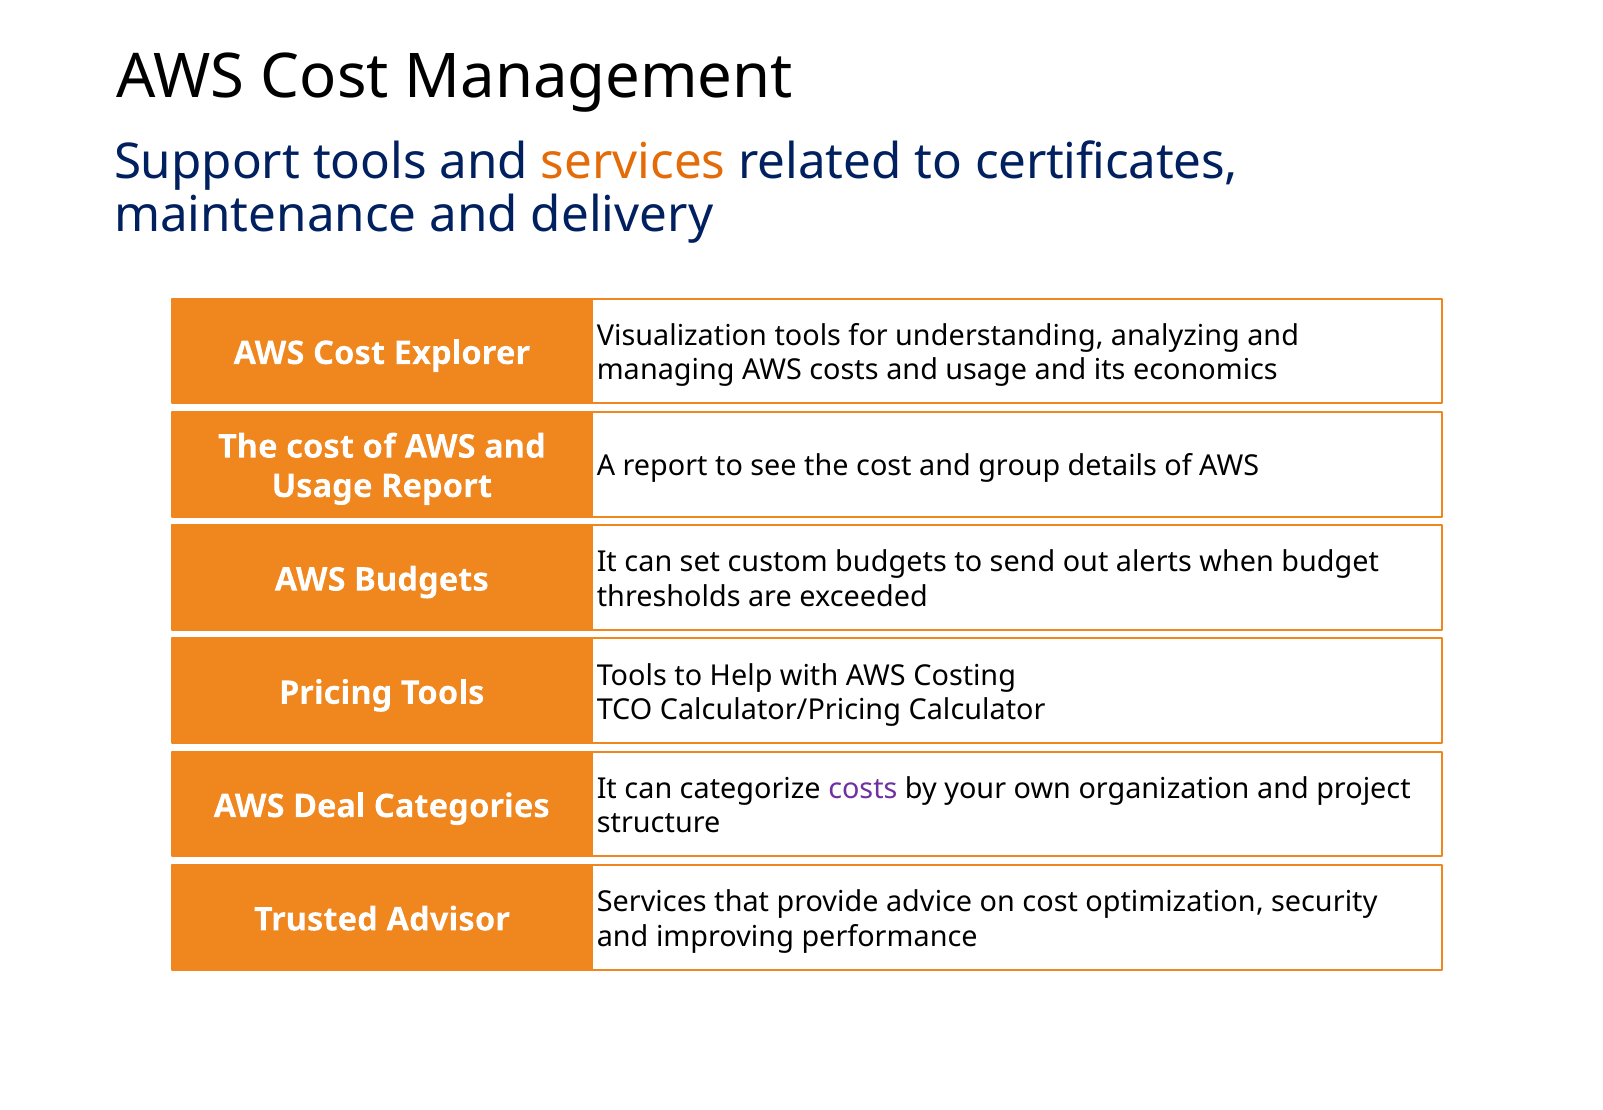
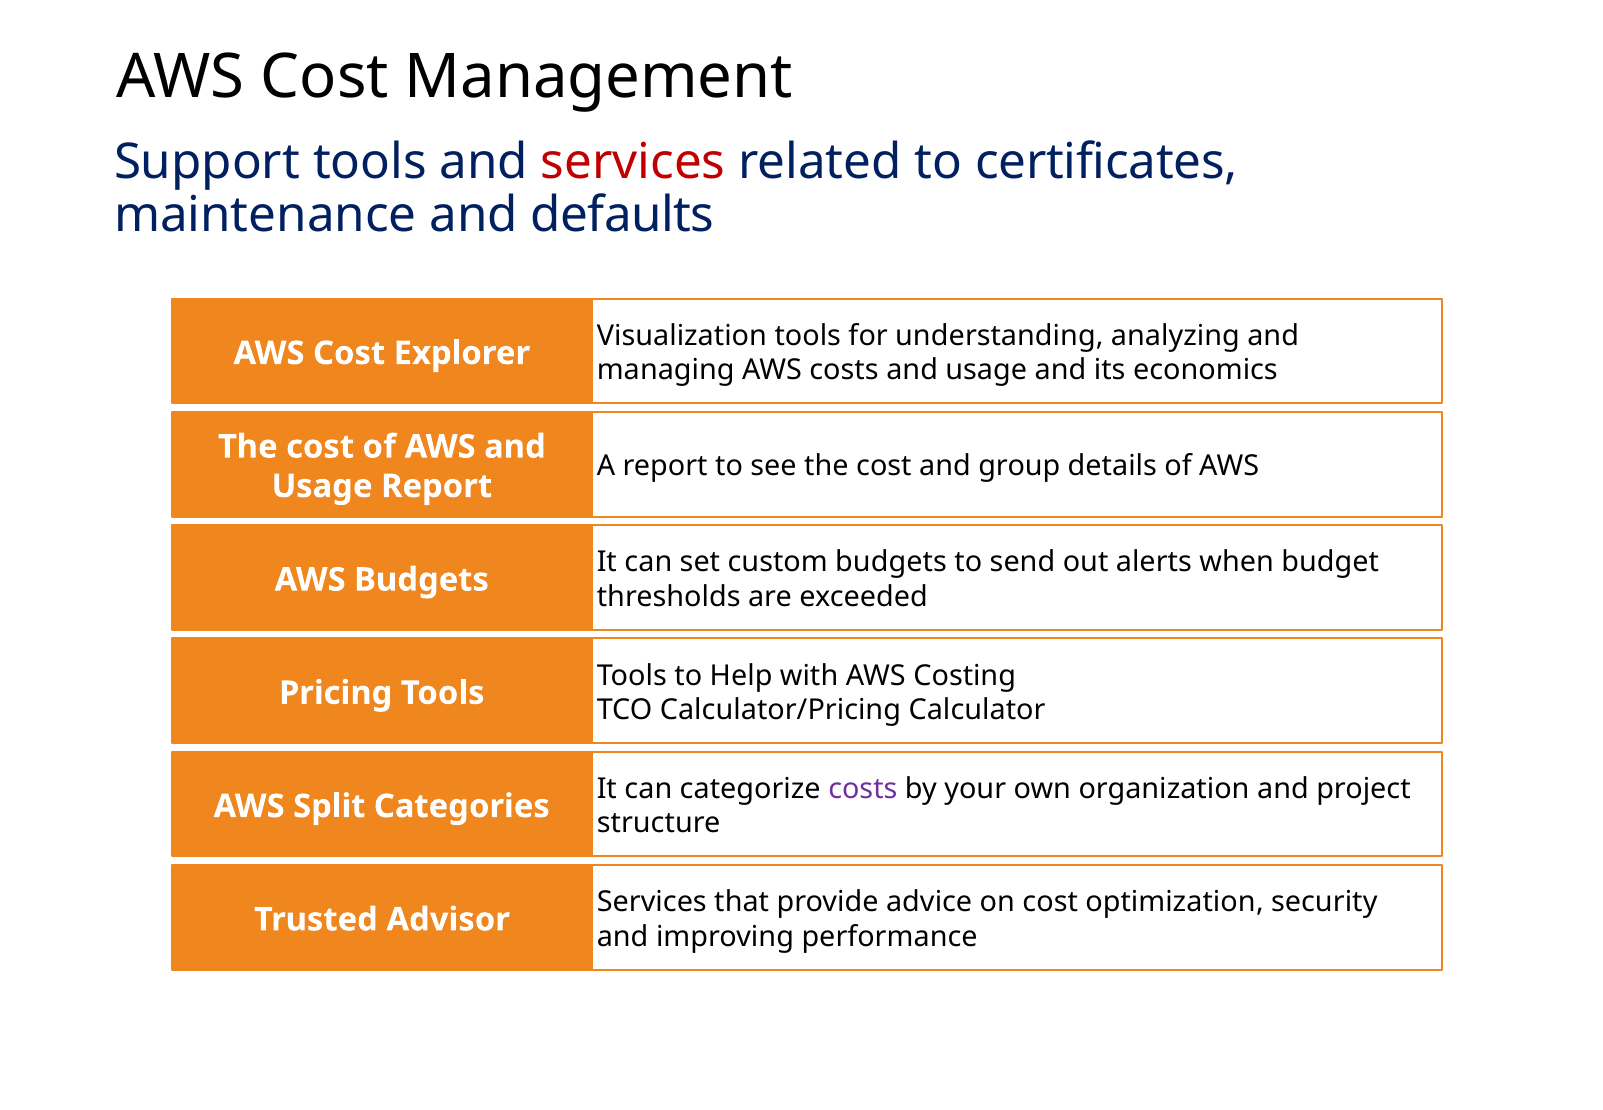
services colour: orange -> red (633, 162)
delivery: delivery -> defaults (622, 215)
Deal: Deal -> Split (329, 806)
